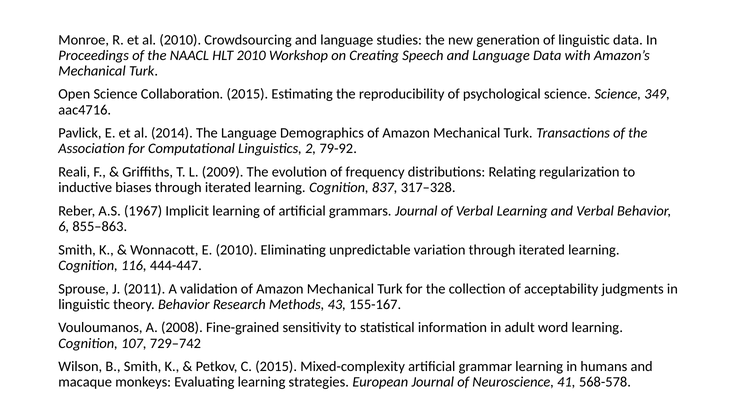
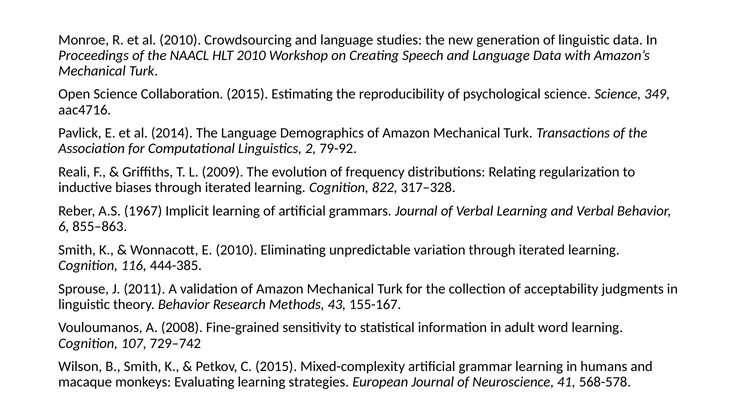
837: 837 -> 822 (385, 188)
444-447: 444-447 -> 444-385 (176, 265)
